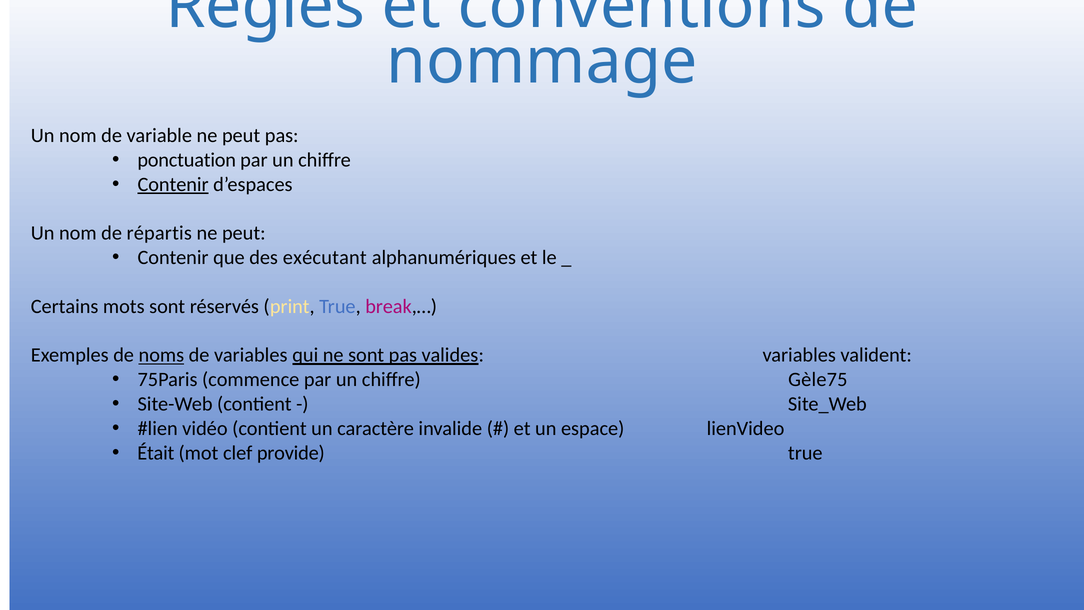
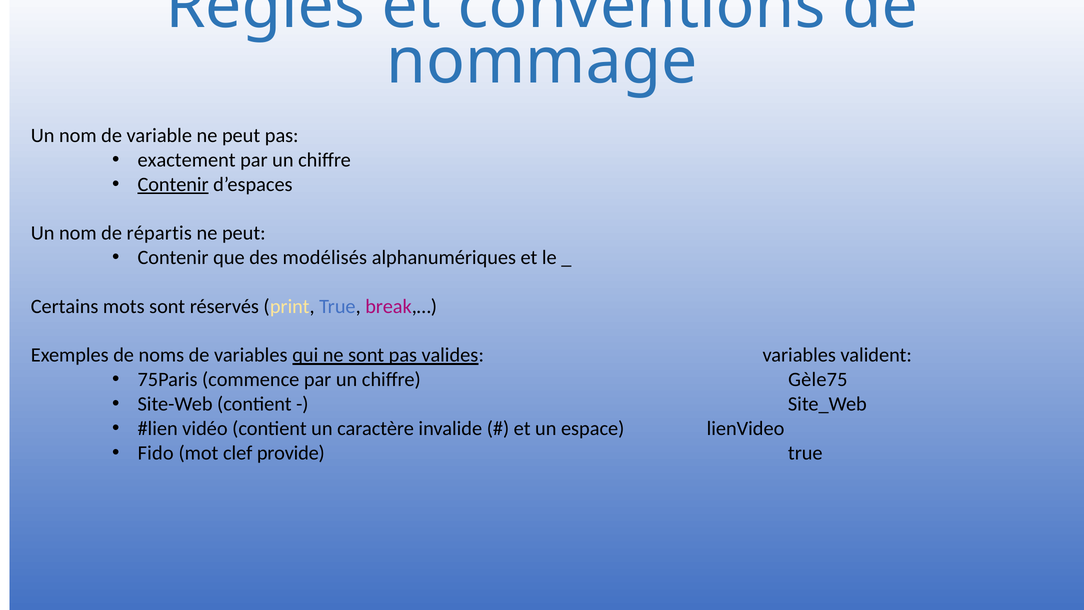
ponctuation: ponctuation -> exactement (187, 160)
exécutant: exécutant -> modélisés (325, 258)
noms underline: present -> none (161, 355)
Était: Était -> Fido (156, 453)
